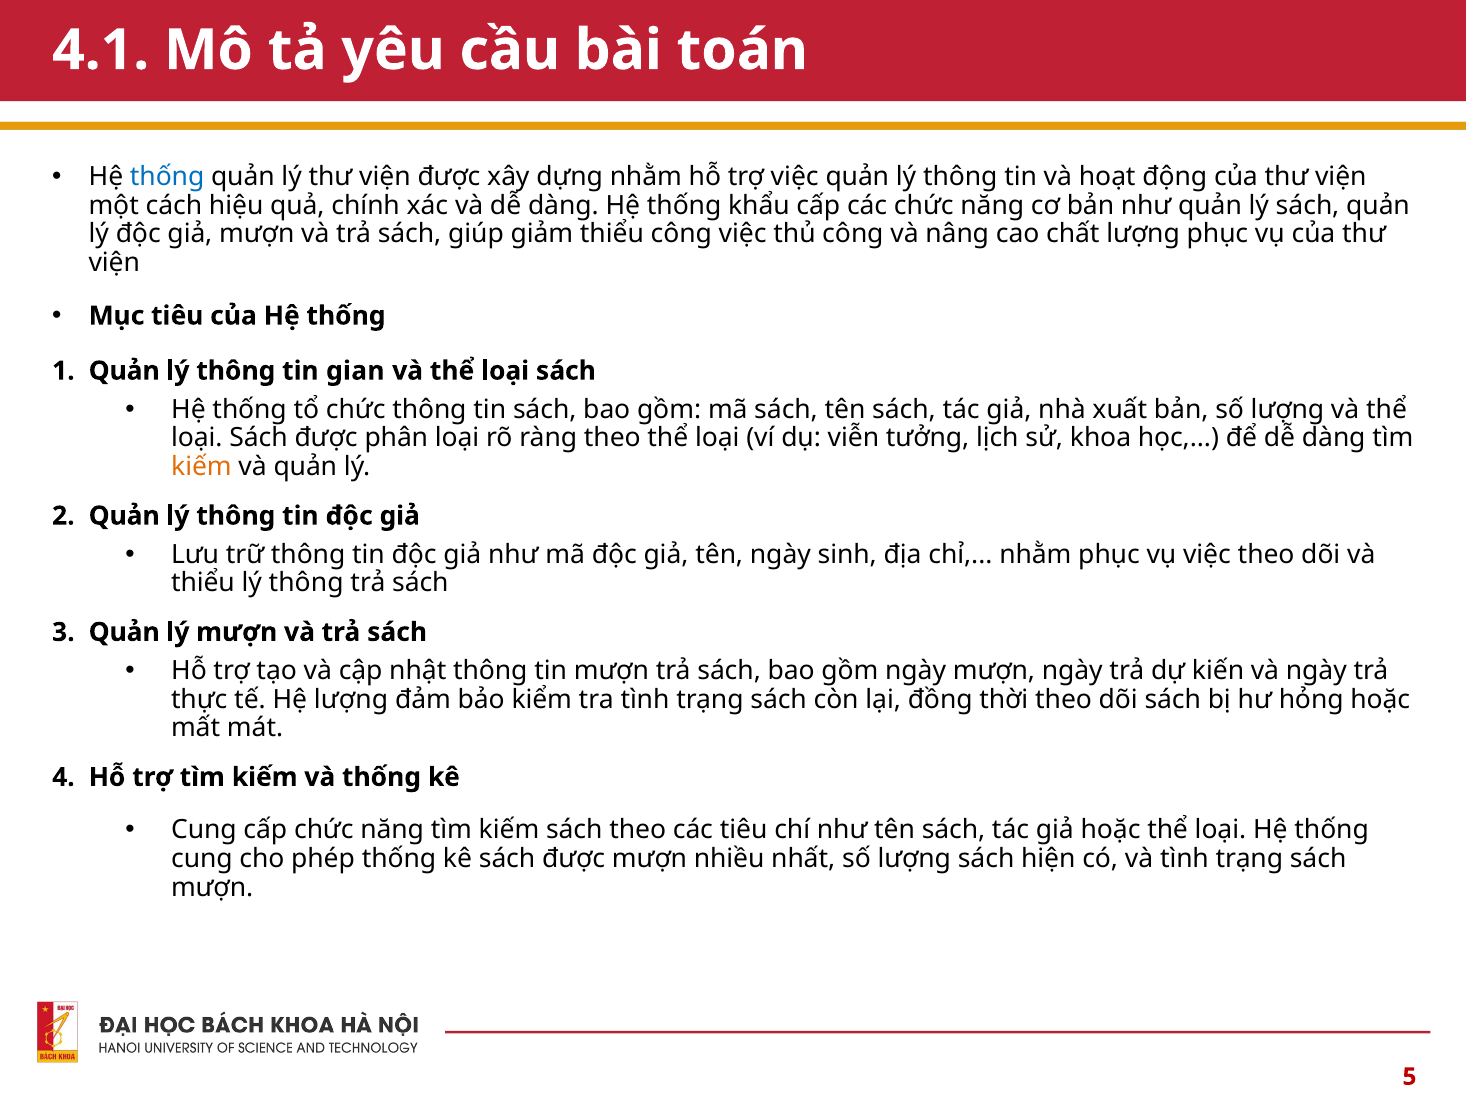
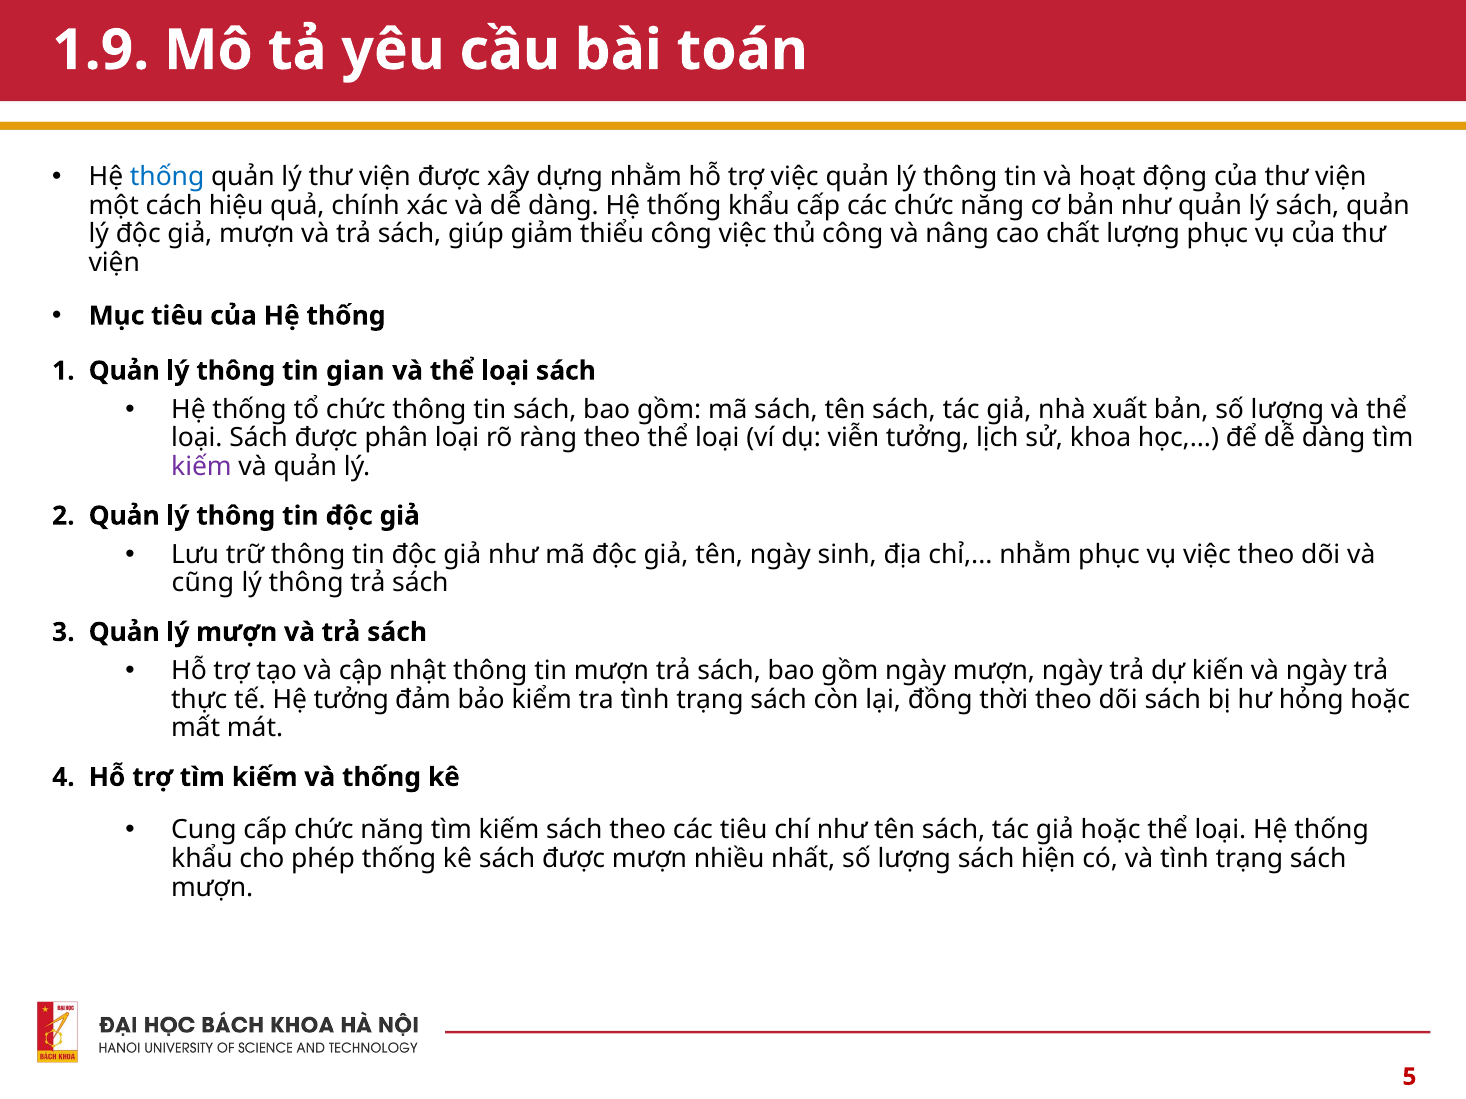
4.1: 4.1 -> 1.9 (101, 50)
kiếm colour: orange -> purple (201, 467)
thiểu: thiểu -> cũng (203, 583)
Hệ lượng: lượng -> tưởng (351, 700)
cung: cung -> khẩu (202, 859)
